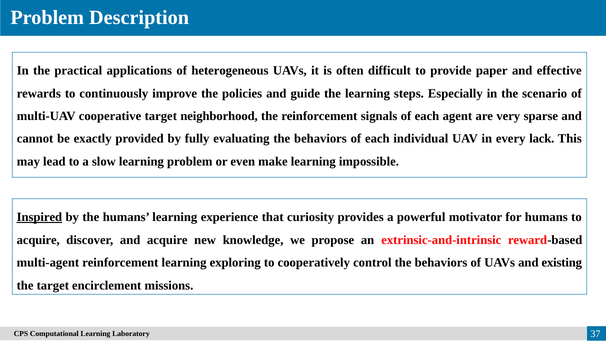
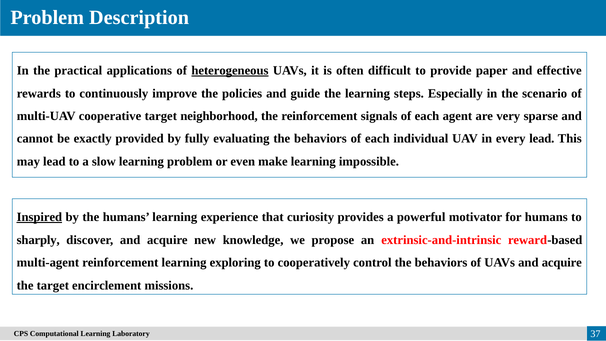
heterogeneous underline: none -> present (230, 71)
every lack: lack -> lead (542, 139)
acquire: acquire -> sharply (38, 240)
UAVs and existing: existing -> acquire (562, 263)
